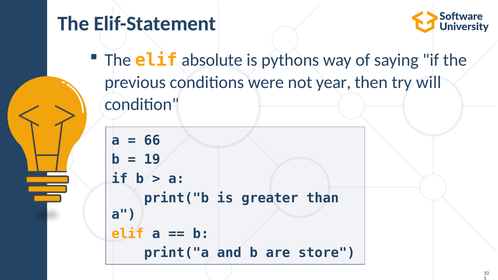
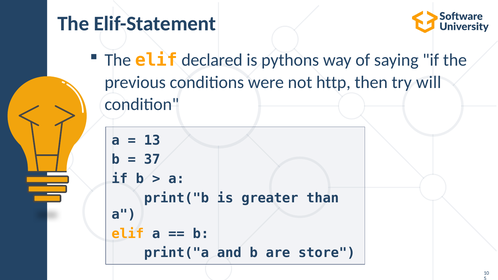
absolute: absolute -> declared (212, 60)
year: year -> http (333, 82)
66: 66 -> 13 (152, 140)
19: 19 -> 37 (152, 160)
